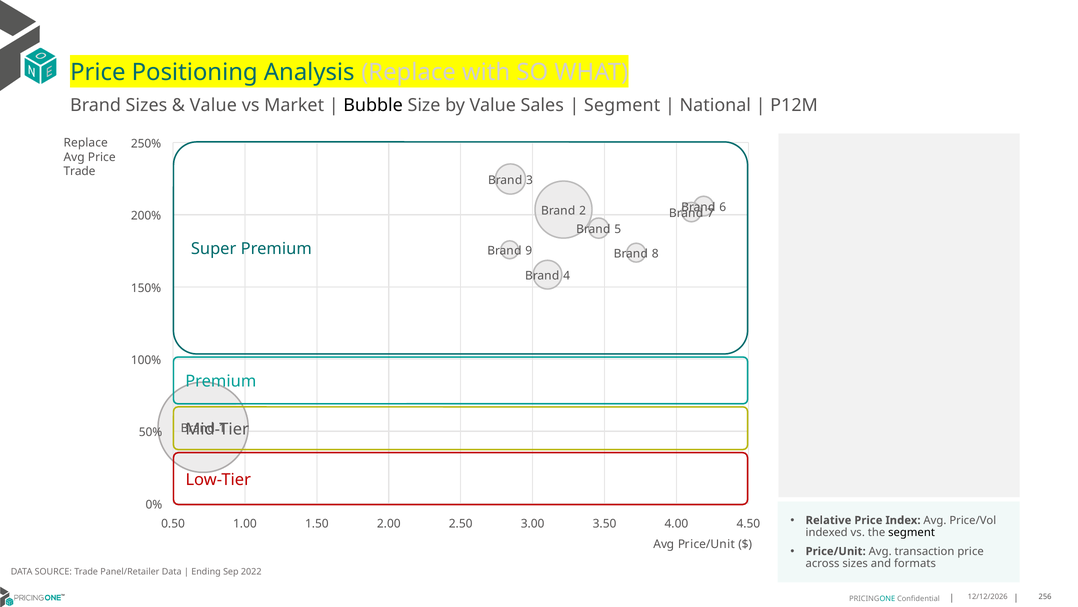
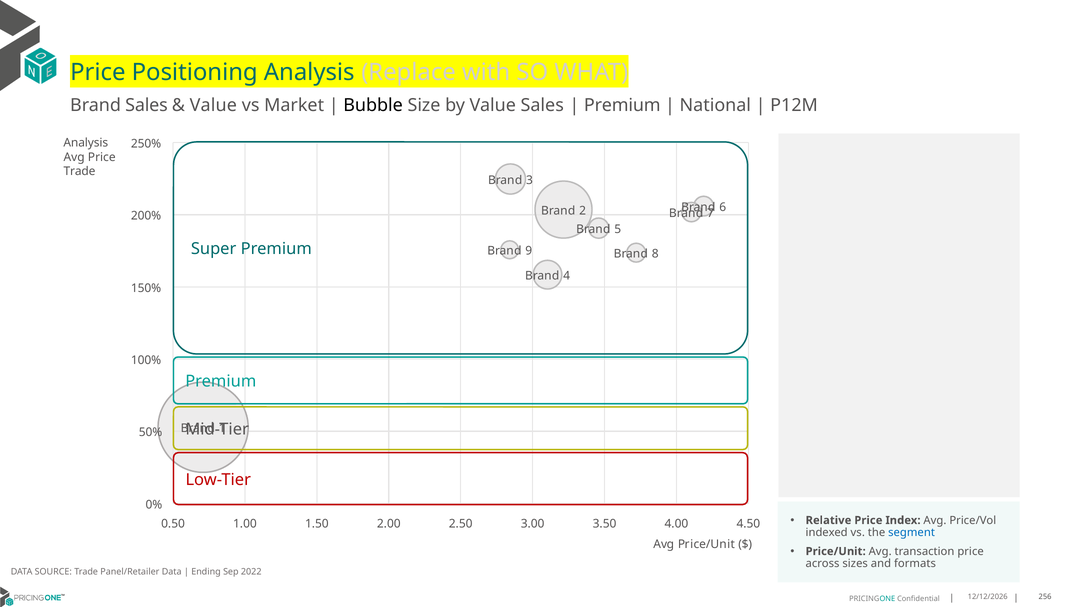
Brand Sizes: Sizes -> Sales (147, 105)
Segment: Segment -> Premium (622, 105)
Replace: Replace -> Analysis (86, 143)
segment colour: black -> blue (912, 532)
